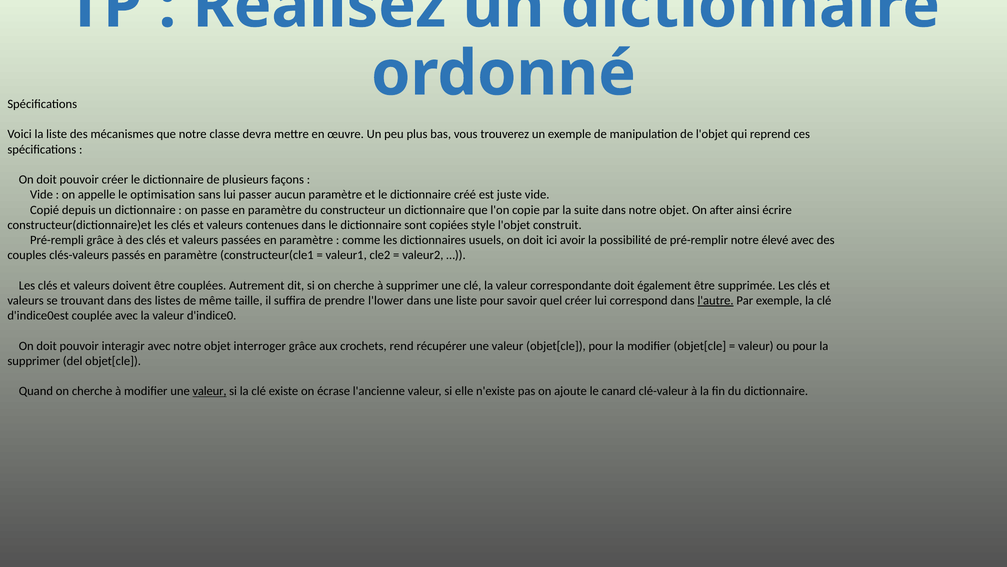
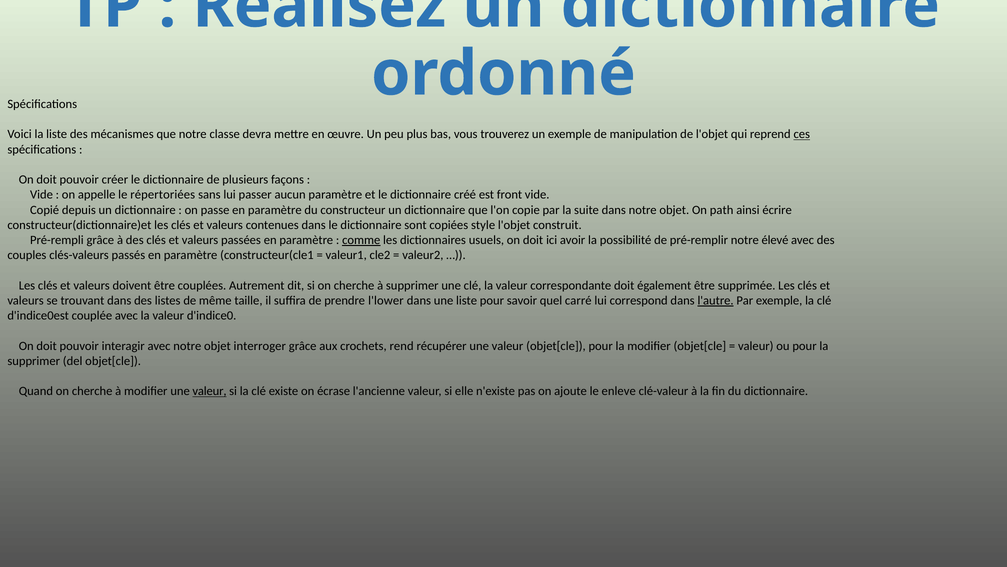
ces underline: none -> present (802, 134)
optimisation: optimisation -> répertoriées (163, 195)
juste: juste -> front (509, 195)
after: after -> path (722, 210)
comme underline: none -> present (361, 240)
quel créer: créer -> carré (578, 300)
canard: canard -> enleve (619, 391)
